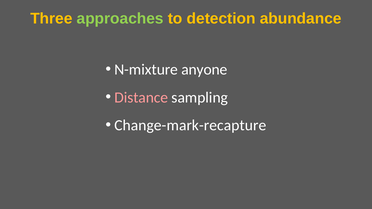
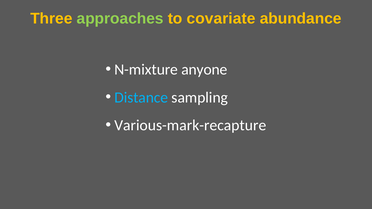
detection: detection -> covariate (221, 19)
Distance colour: pink -> light blue (141, 98)
Change-mark-recapture: Change-mark-recapture -> Various-mark-recapture (190, 125)
